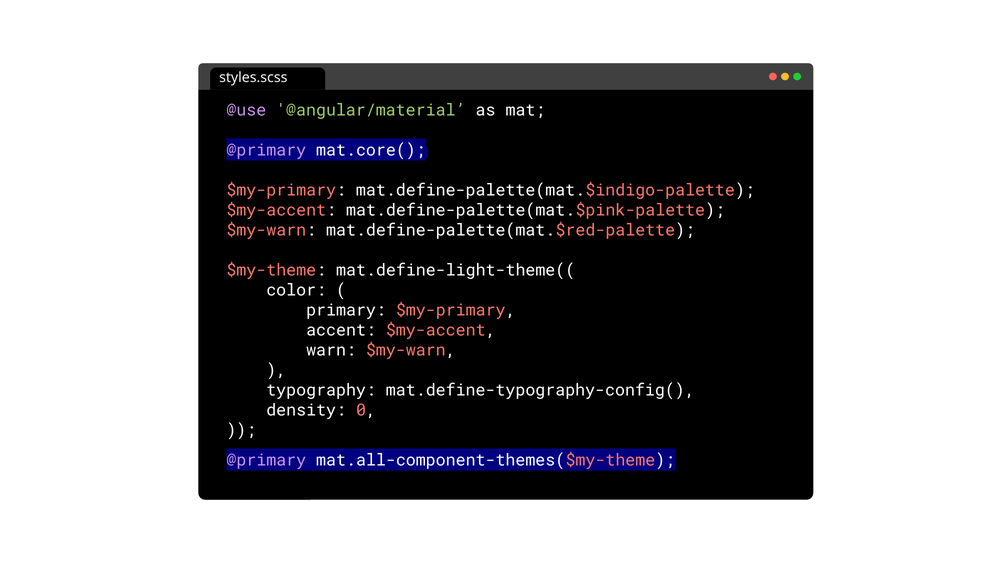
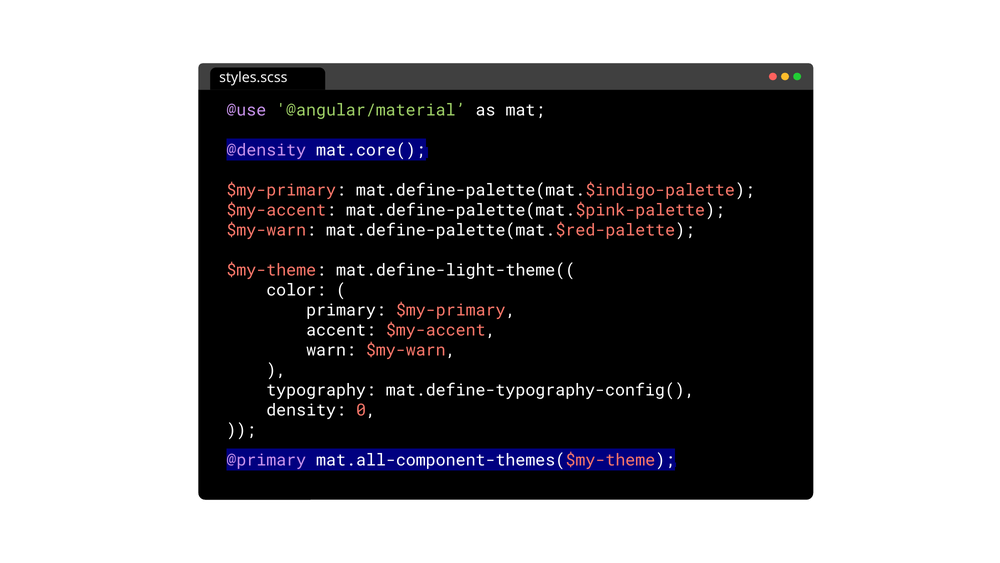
@primary: @primary -> @density (266, 150)
